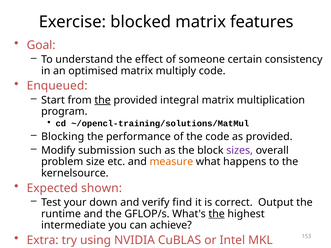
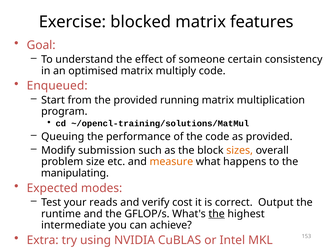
the underline: present -> none (103, 100)
integral: integral -> running (180, 100)
Blocking: Blocking -> Queuing (63, 137)
sizes colour: purple -> orange (240, 150)
kernelsource: kernelsource -> manipulating (75, 173)
shown: shown -> modes (102, 188)
down: down -> reads (103, 203)
find: find -> cost (182, 203)
